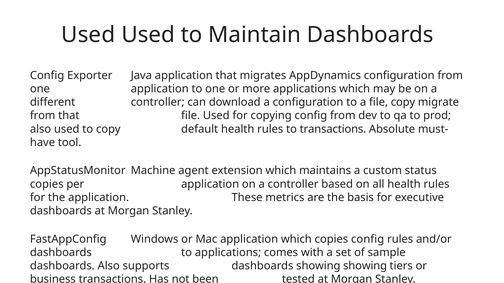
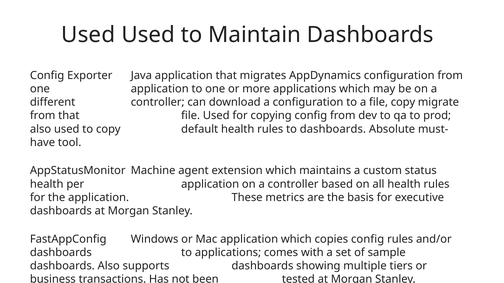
to transactions: transactions -> dashboards (333, 129)
copies: copies -> health (47, 184)
showing showing: showing -> multiple (365, 266)
